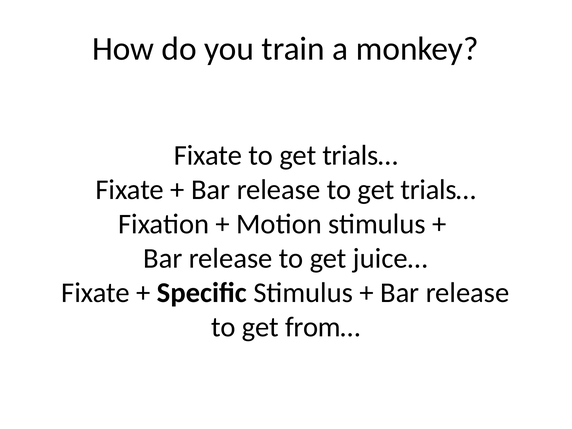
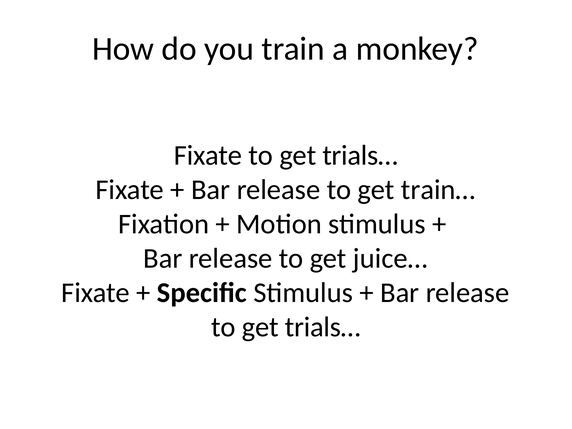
release to get trials…: trials… -> train… (438, 190)
from…: from… -> trials… (323, 327)
